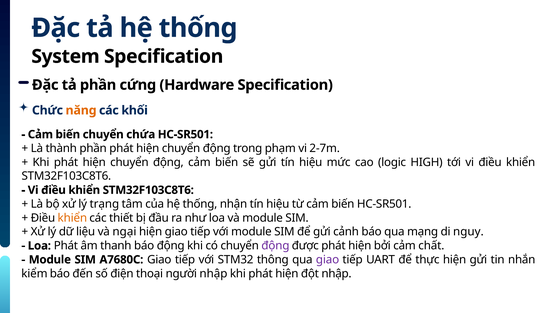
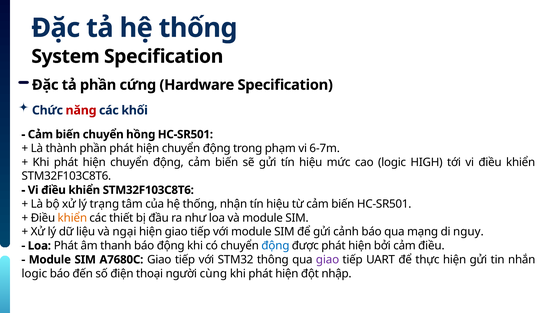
năng colour: orange -> red (81, 110)
chứa: chứa -> hồng (141, 135)
2-7m: 2-7m -> 6-7m (325, 148)
động colour: purple -> blue (275, 246)
cảm chất: chất -> điều (431, 246)
kiểm: kiểm -> logic (34, 274)
người nhập: nhập -> cùng (213, 274)
